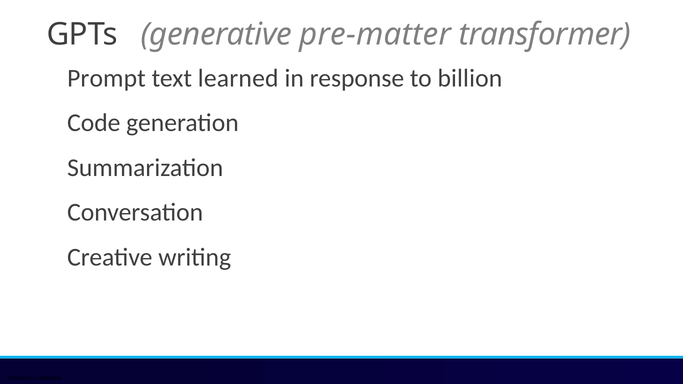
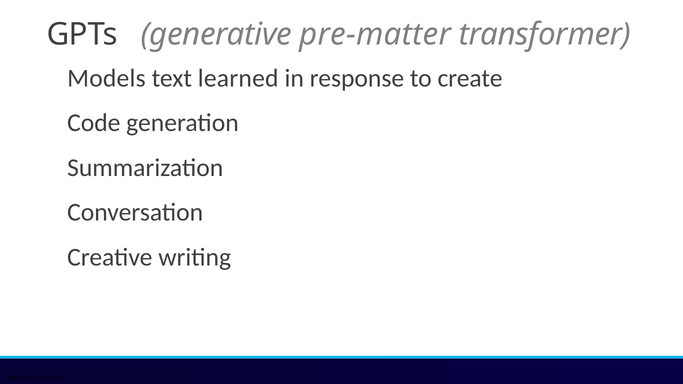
Prompt: Prompt -> Models (106, 78)
billion: billion -> create (470, 78)
